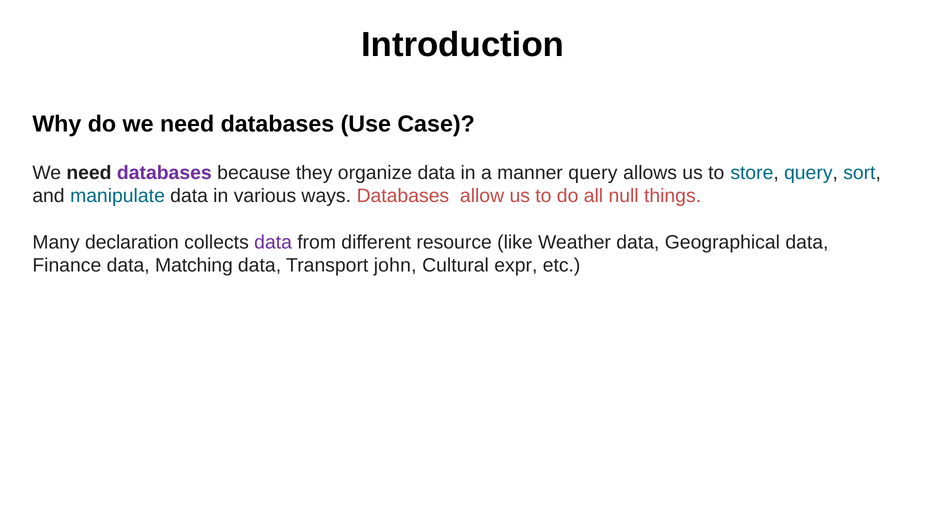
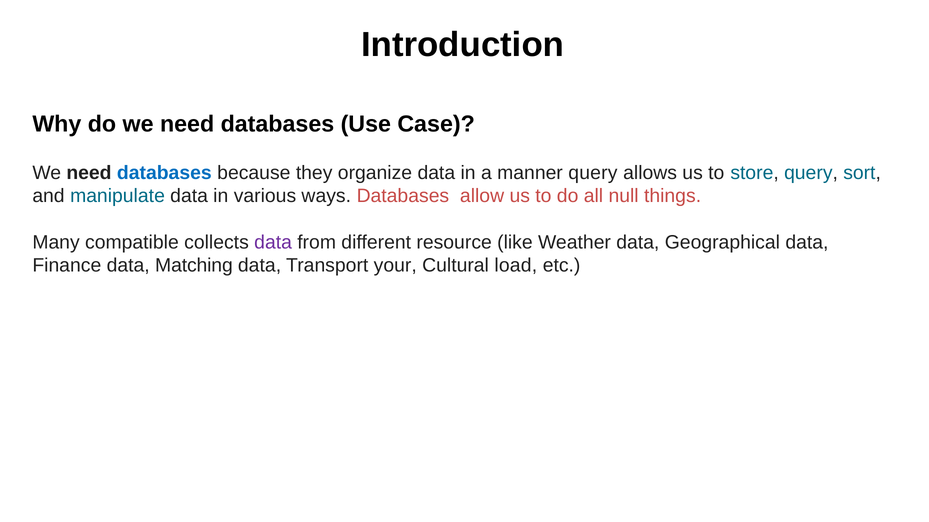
databases colour: purple -> blue (164, 173)
declaration: declaration -> compatible (132, 243)
john: john -> your (395, 266)
expr: expr -> load (516, 266)
